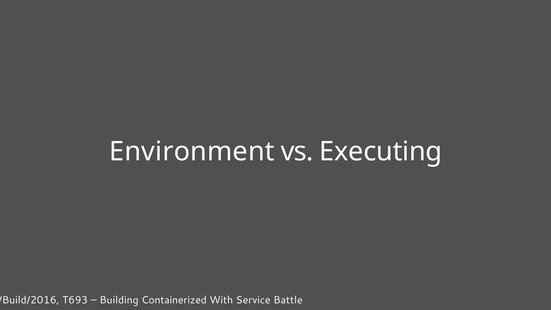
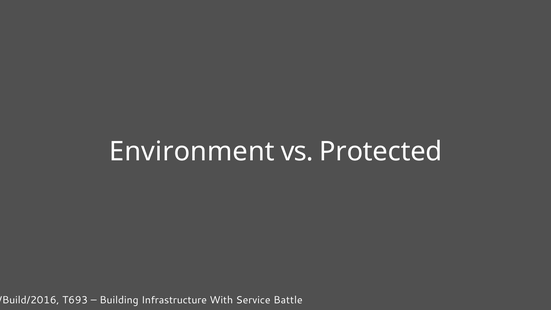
Executing: Executing -> Protected (381, 151)
Containerized: Containerized -> Infrastructure (174, 300)
